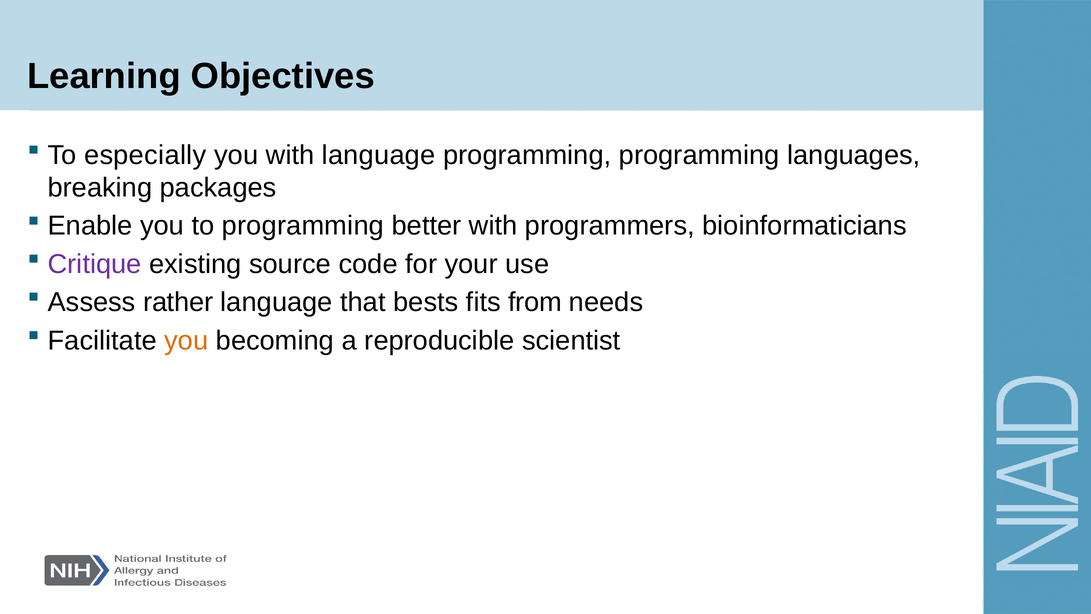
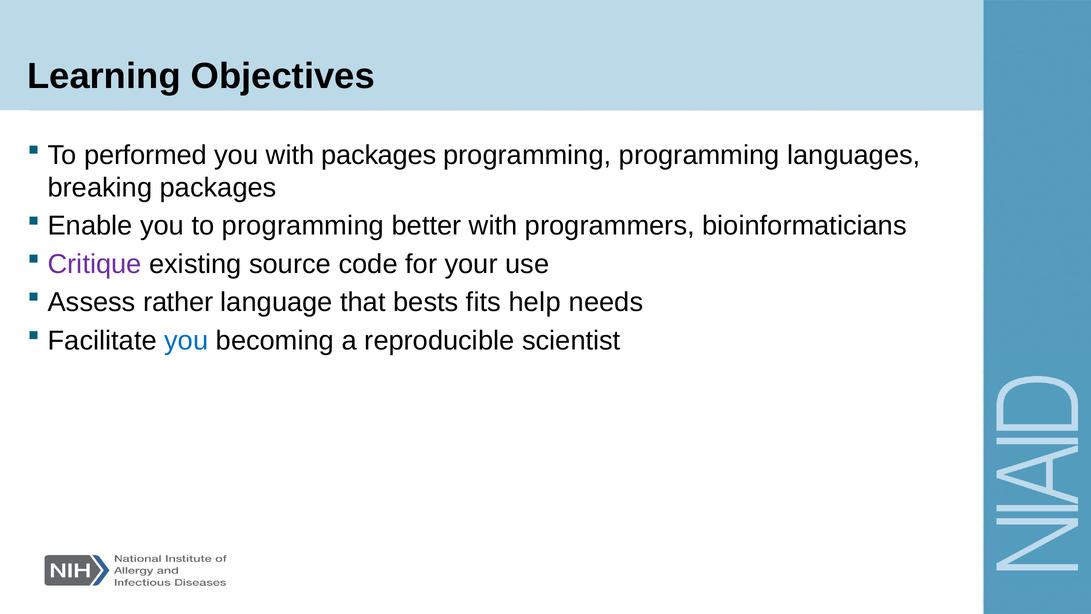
especially: especially -> performed (145, 155)
with language: language -> packages (379, 155)
from: from -> help (535, 302)
you colour: orange -> blue (186, 340)
